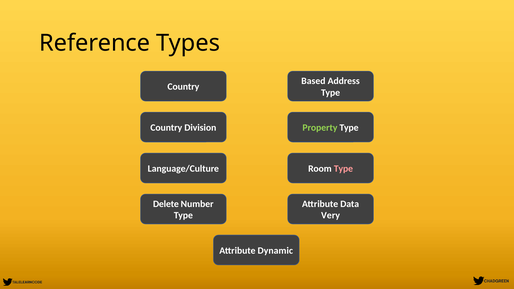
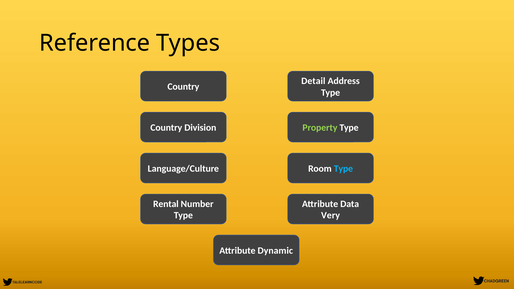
Based: Based -> Detail (313, 81)
Type colour: pink -> light blue (343, 169)
Delete: Delete -> Rental (166, 204)
